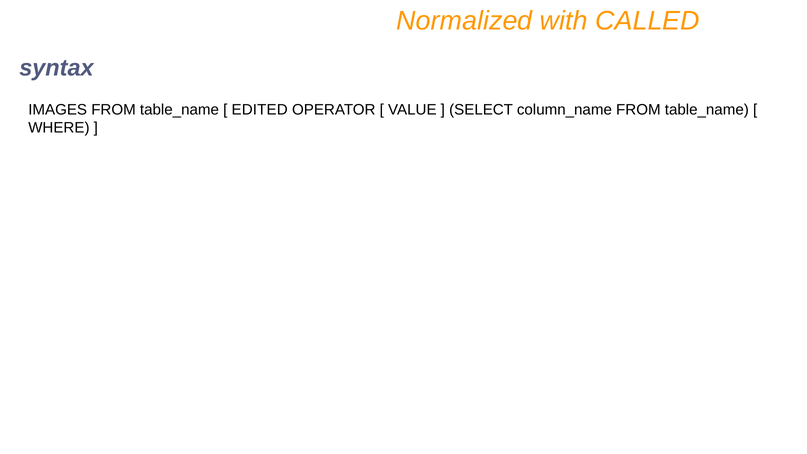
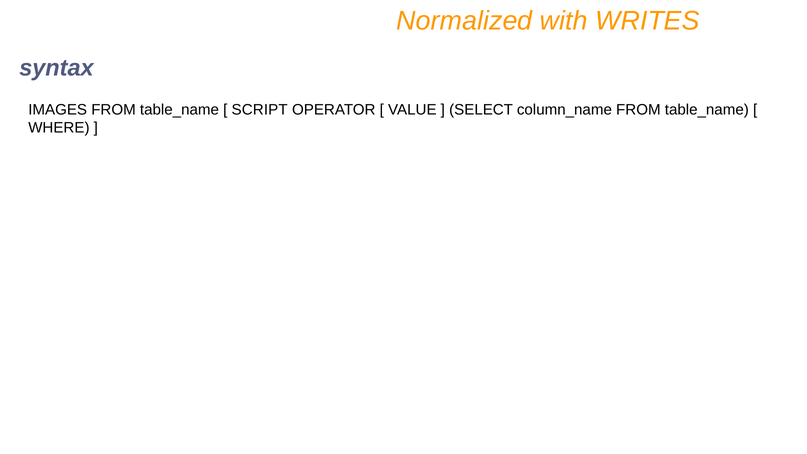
CALLED: CALLED -> WRITES (647, 21)
EDITED: EDITED -> SCRIPT (260, 110)
